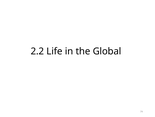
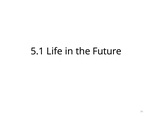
2.2: 2.2 -> 5.1 (37, 51)
Global: Global -> Future (107, 51)
